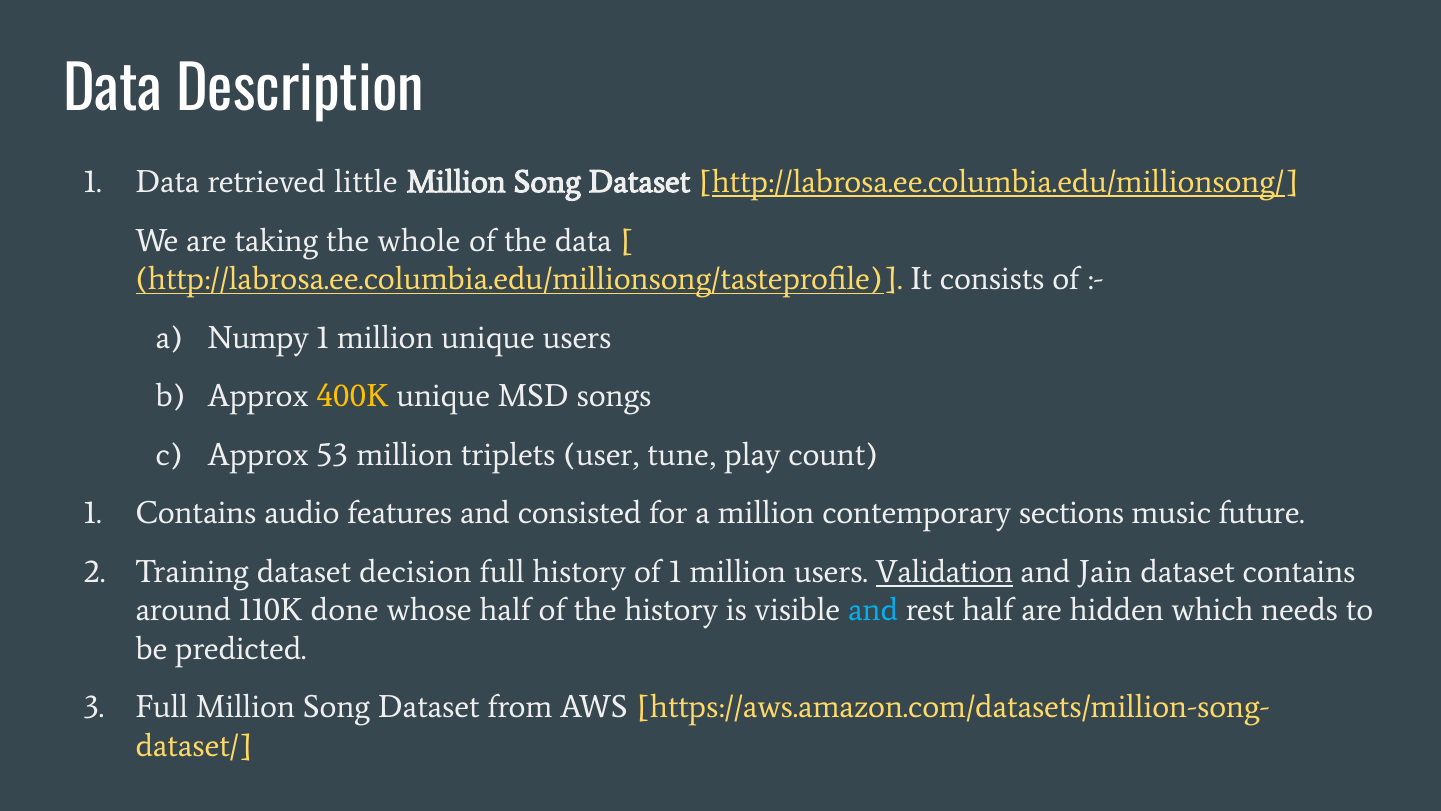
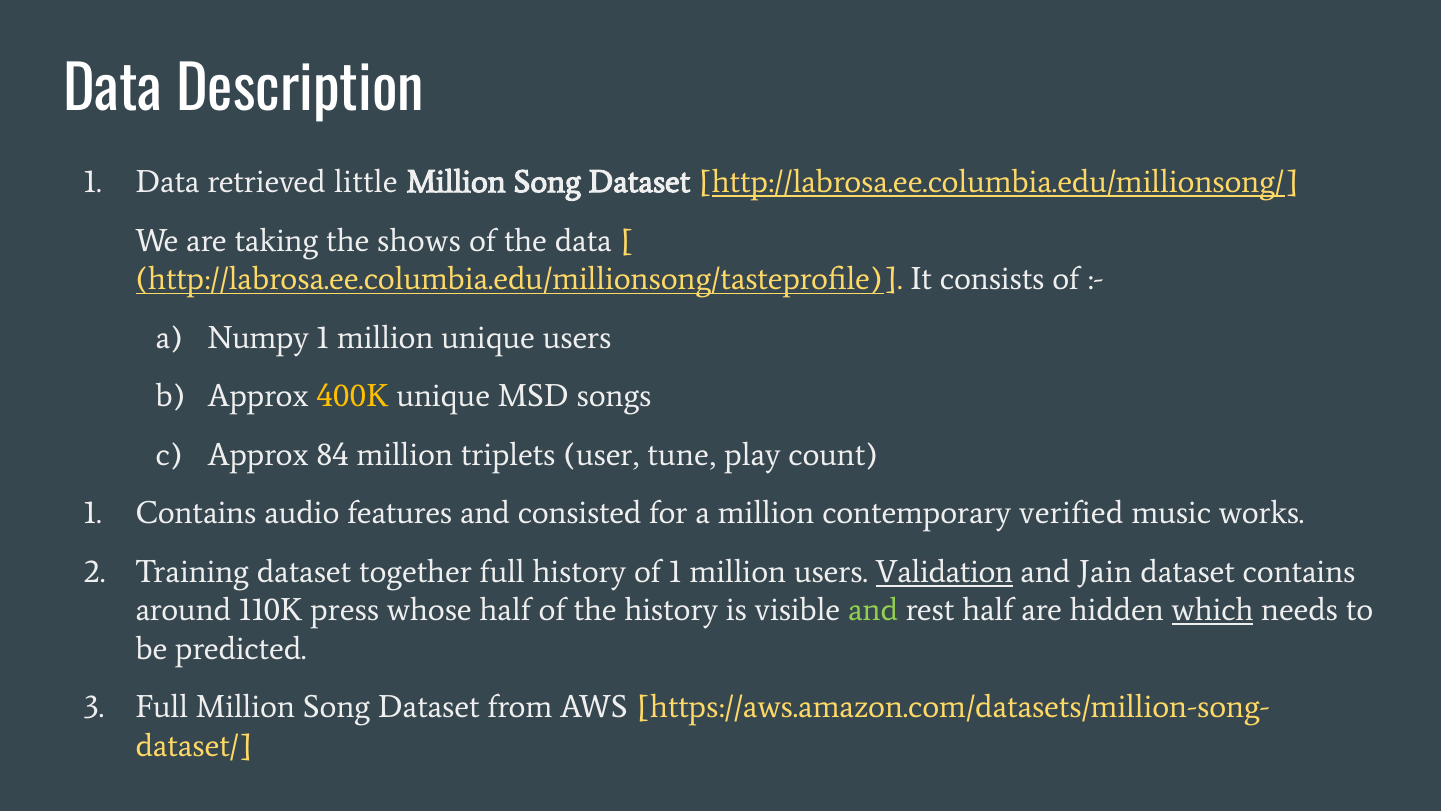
whole: whole -> shows (419, 240)
53: 53 -> 84 (333, 455)
sections: sections -> verified (1071, 513)
future: future -> works (1262, 513)
decision: decision -> together (415, 572)
done: done -> press (345, 610)
and colour: light blue -> light green (873, 610)
which underline: none -> present (1213, 610)
